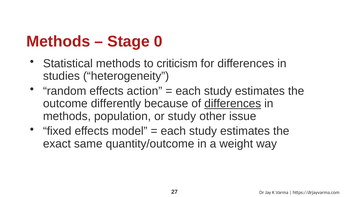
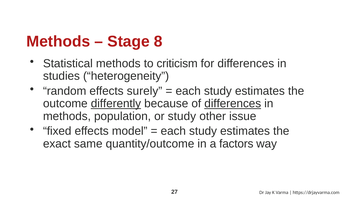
0: 0 -> 8 (158, 41)
action: action -> surely (144, 91)
differently underline: none -> present (116, 103)
weight: weight -> factors (236, 143)
